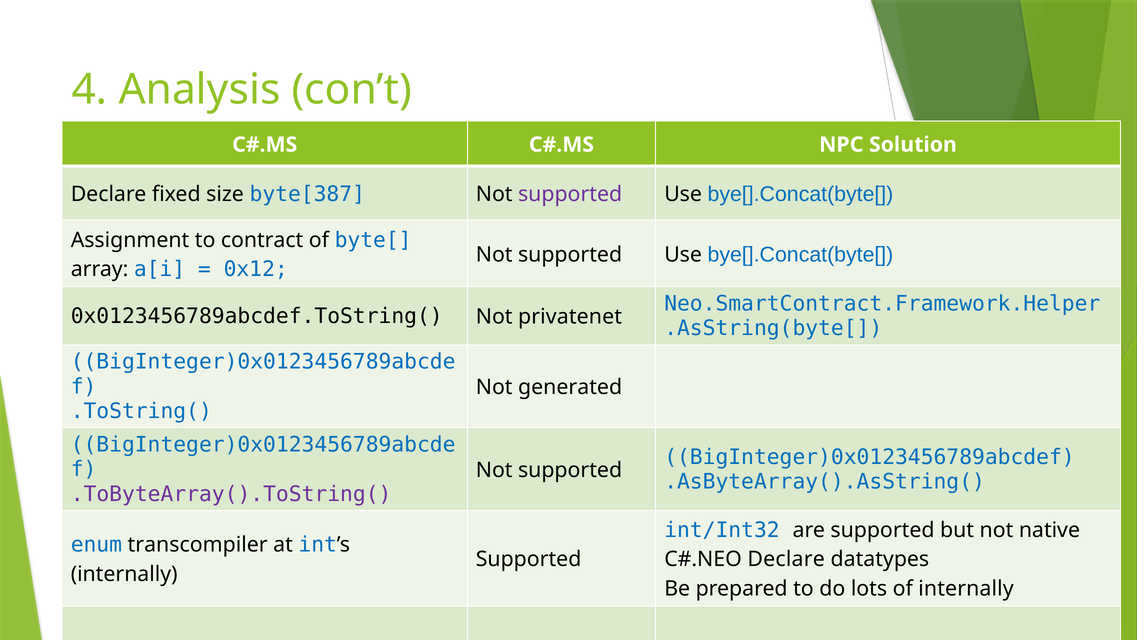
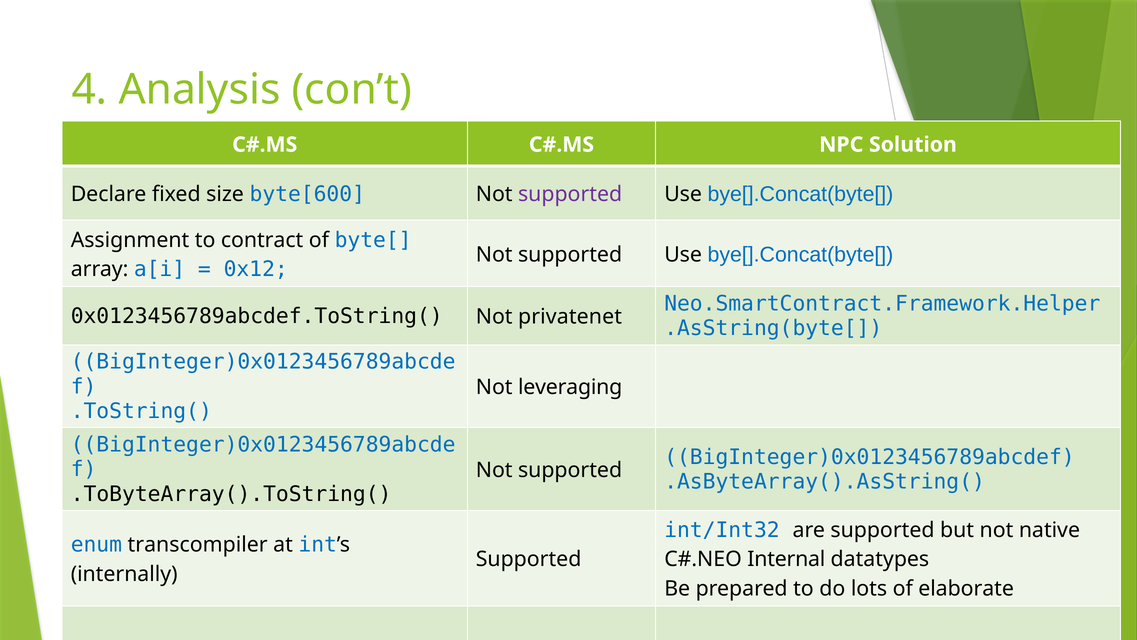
byte[387: byte[387 -> byte[600 (307, 194)
generated: generated -> leveraging (570, 387)
.ToByteArray().ToString( colour: purple -> black (231, 494)
Declare: Declare -> Internal (786, 559)
of internally: internally -> elaborate (966, 588)
